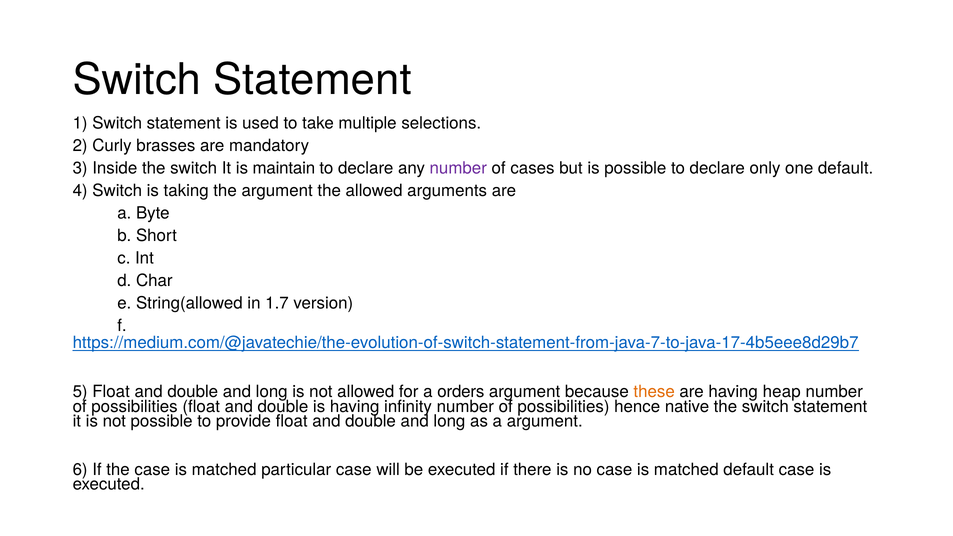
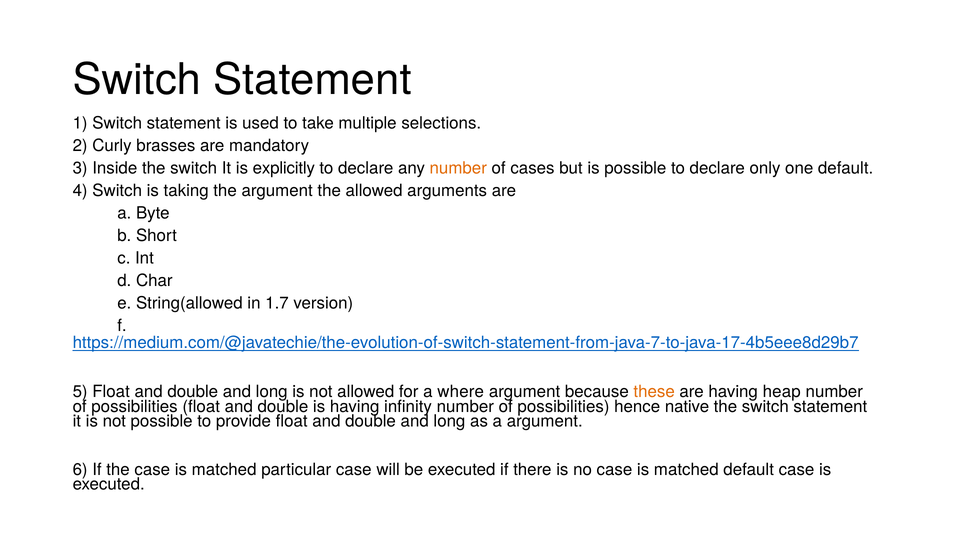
maintain: maintain -> explicitly (284, 168)
number colour: purple -> orange (458, 168)
orders: orders -> where (461, 392)
